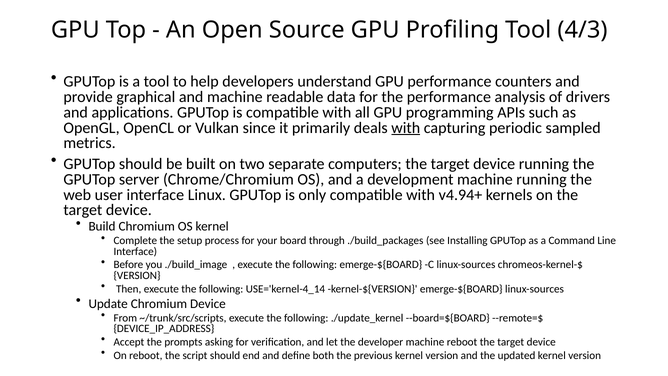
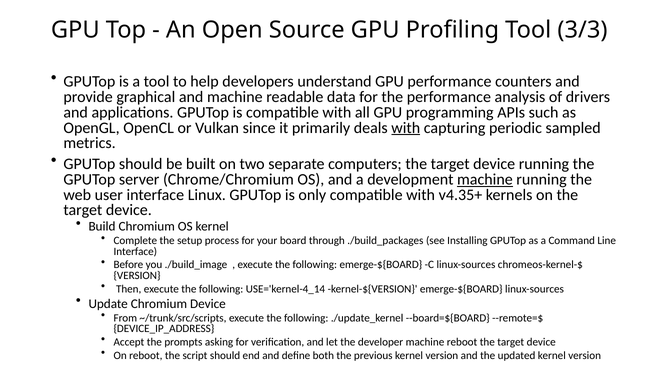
4/3: 4/3 -> 3/3 (582, 30)
machine underline: none -> present (485, 179)
v4.94+: v4.94+ -> v4.35+ (460, 195)
